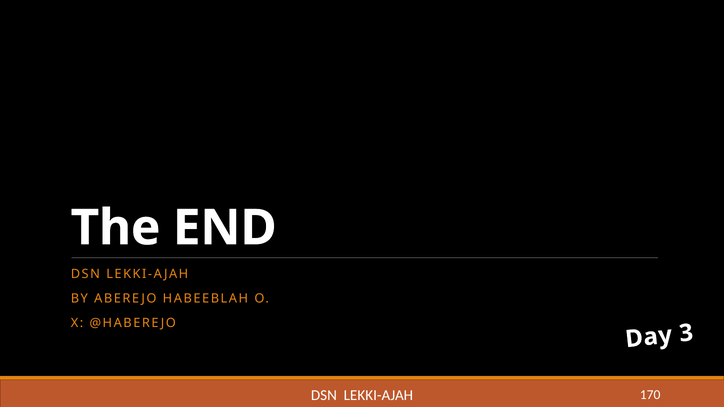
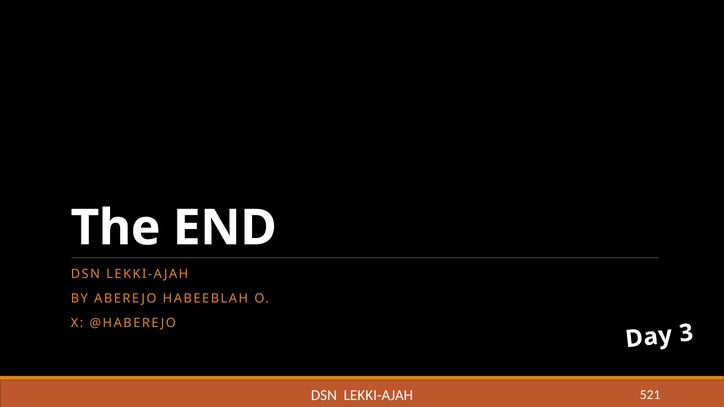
170: 170 -> 521 (650, 395)
